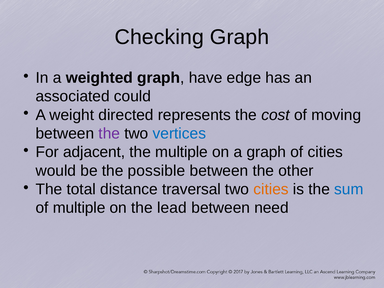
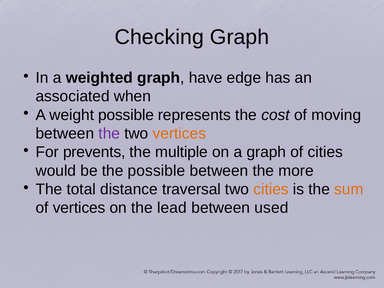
could: could -> when (132, 96)
weight directed: directed -> possible (126, 115)
vertices colour: blue -> orange (179, 133)
adjacent: adjacent -> prevents (94, 152)
other: other -> more (296, 171)
sum colour: blue -> orange (349, 189)
of multiple: multiple -> vertices (79, 208)
need: need -> used (271, 208)
